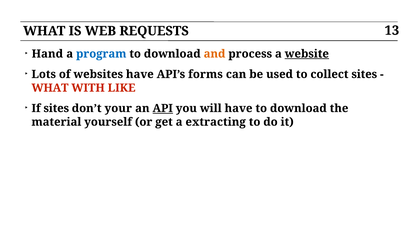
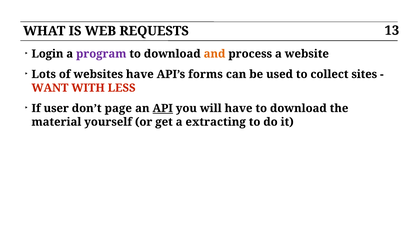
Hand: Hand -> Login (47, 54)
program colour: blue -> purple (101, 54)
website underline: present -> none (307, 54)
WHAT: WHAT -> WANT (50, 88)
LIKE: LIKE -> LESS (122, 88)
If sites: sites -> user (56, 108)
your: your -> page (118, 108)
